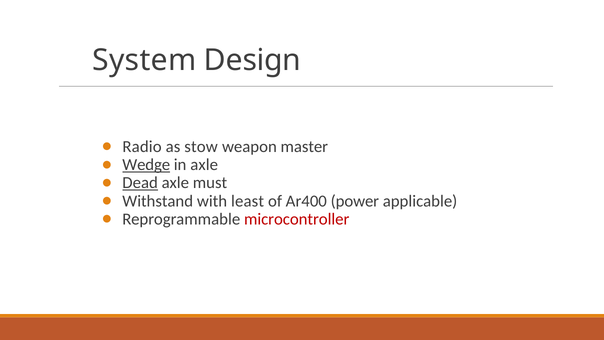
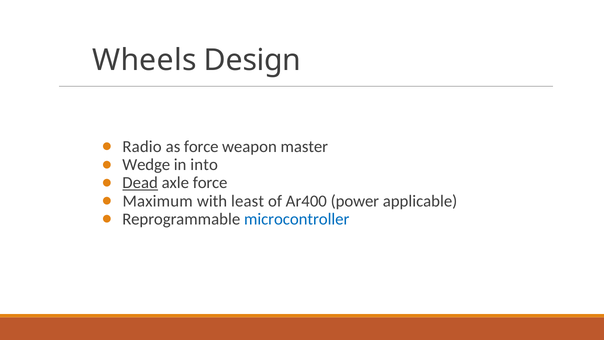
System: System -> Wheels (144, 60)
as stow: stow -> force (201, 146)
Wedge underline: present -> none (146, 165)
in axle: axle -> into (204, 165)
axle must: must -> force (210, 183)
Withstand: Withstand -> Maximum (158, 201)
microcontroller colour: red -> blue (297, 219)
